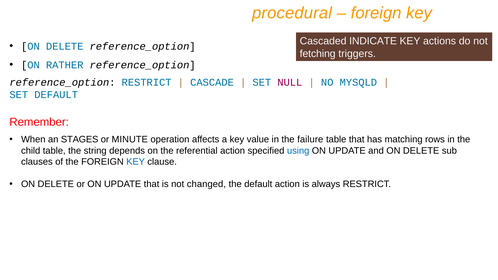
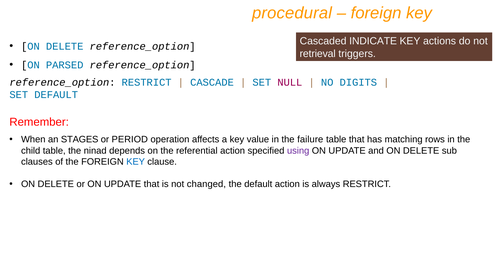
fetching: fetching -> retrieval (318, 54)
RATHER: RATHER -> PARSED (65, 65)
MYSQLD: MYSQLD -> DIGITS (358, 82)
MINUTE: MINUTE -> PERIOD (130, 139)
string: string -> ninad (95, 151)
using colour: blue -> purple (298, 151)
